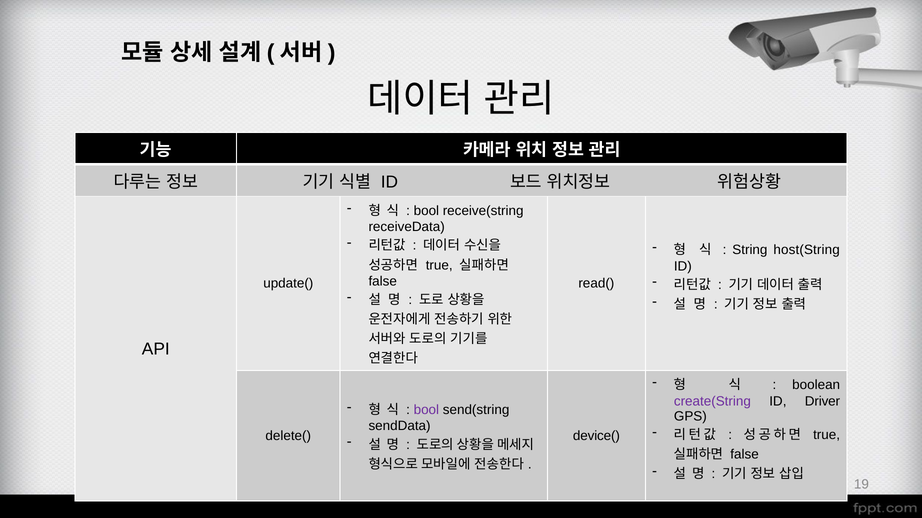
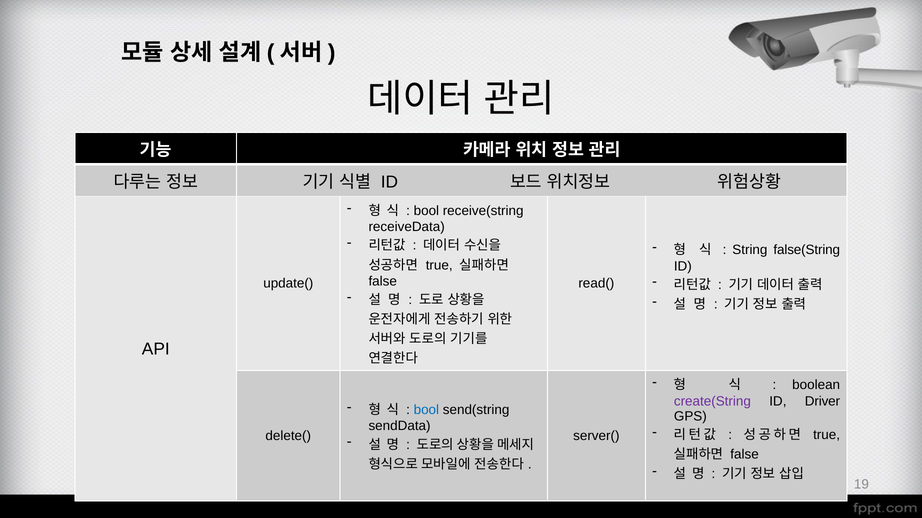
host(String: host(String -> false(String (807, 250)
bool colour: purple -> blue (426, 410)
device(: device( -> server( (596, 436)
